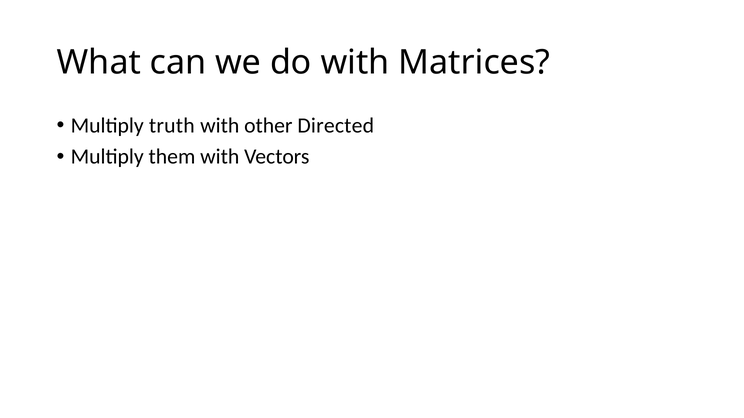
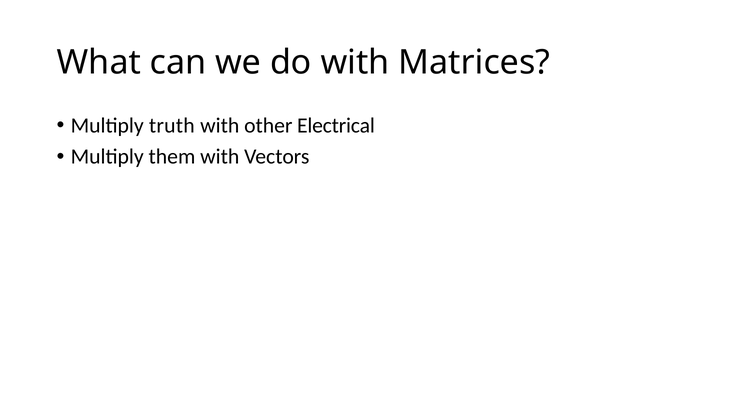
Directed: Directed -> Electrical (336, 126)
